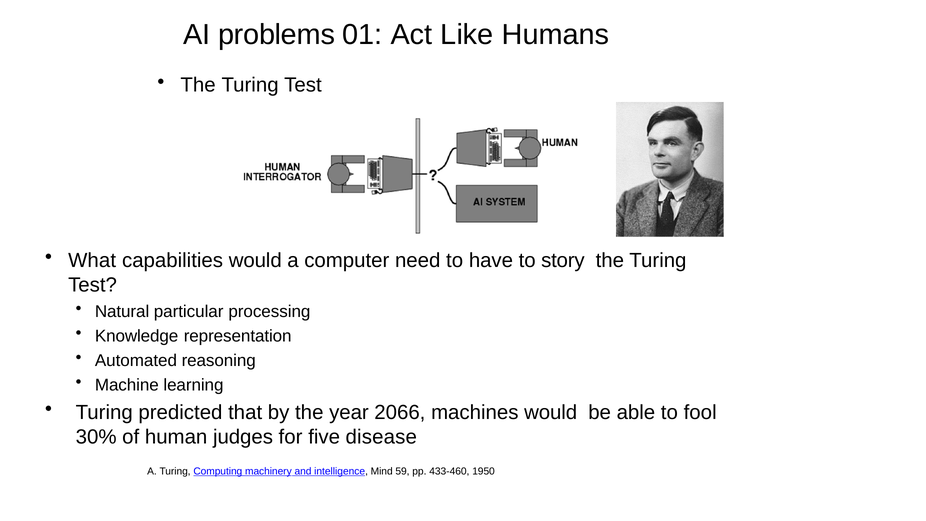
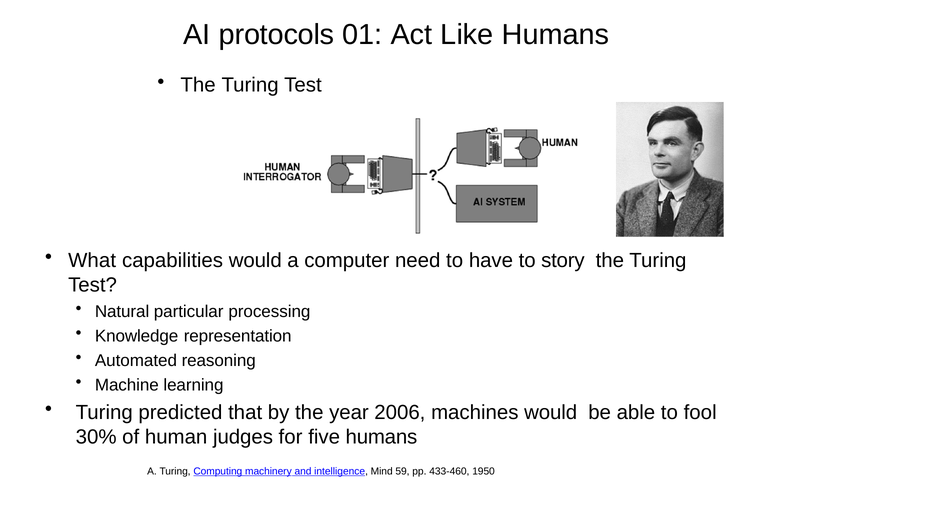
problems: problems -> protocols (277, 35)
2066: 2066 -> 2006 (400, 412)
five disease: disease -> humans (381, 437)
